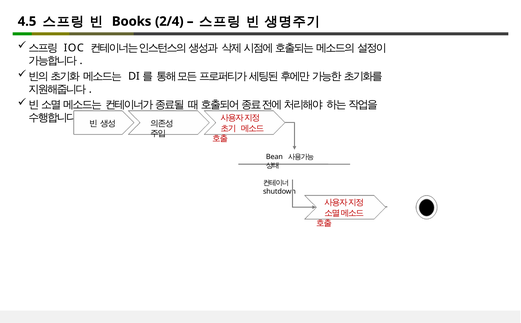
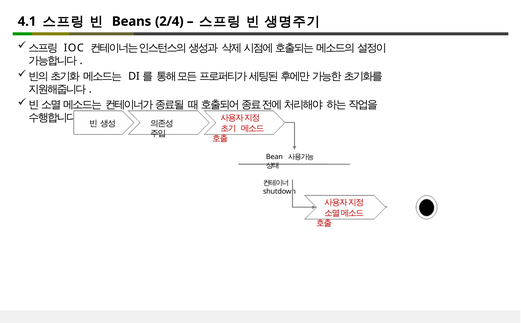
4.5: 4.5 -> 4.1 (27, 21)
Books: Books -> Beans (132, 21)
